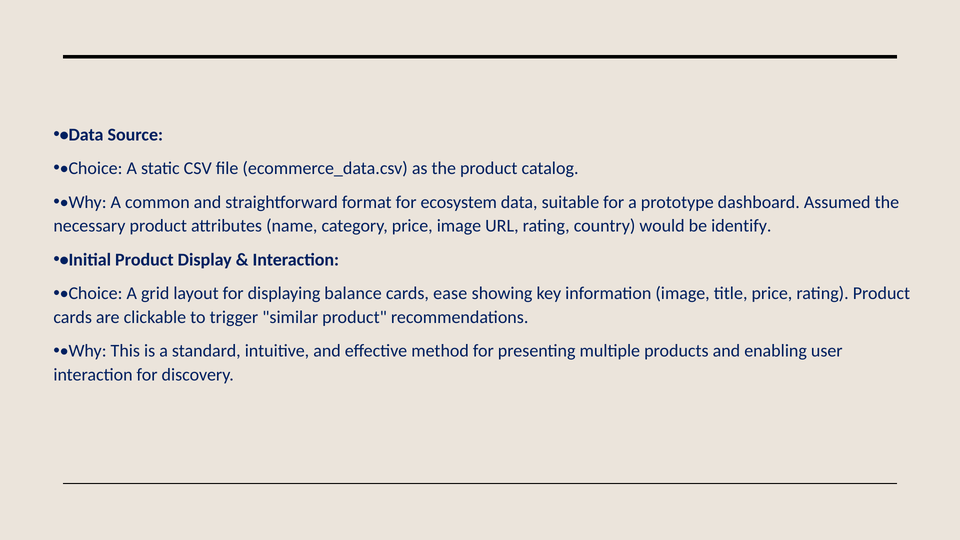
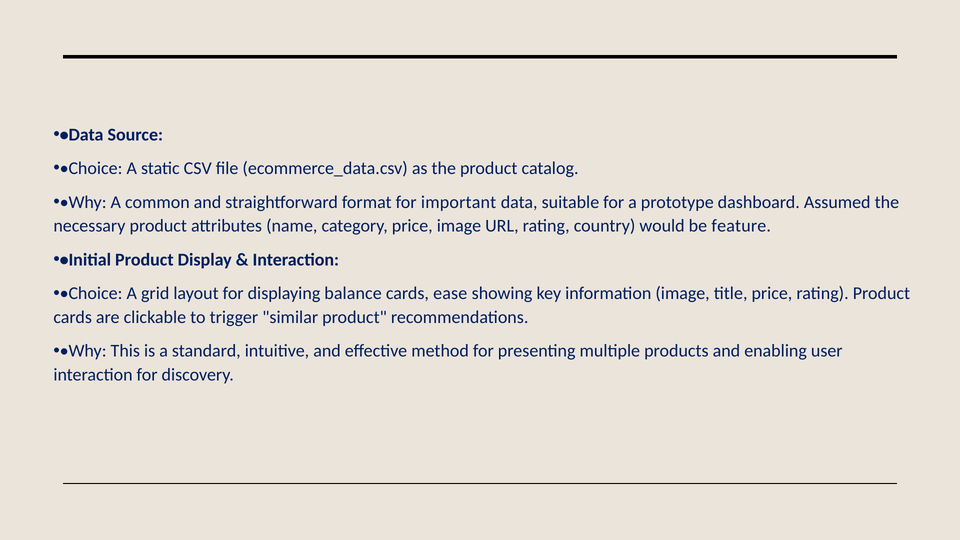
ecosystem: ecosystem -> important (459, 202)
identify: identify -> feature (741, 226)
